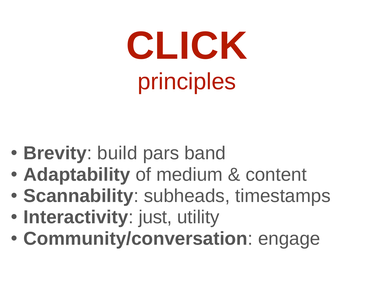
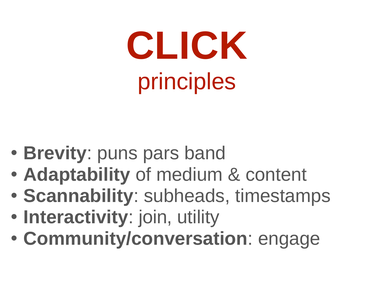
build: build -> puns (117, 153)
just: just -> join (155, 217)
